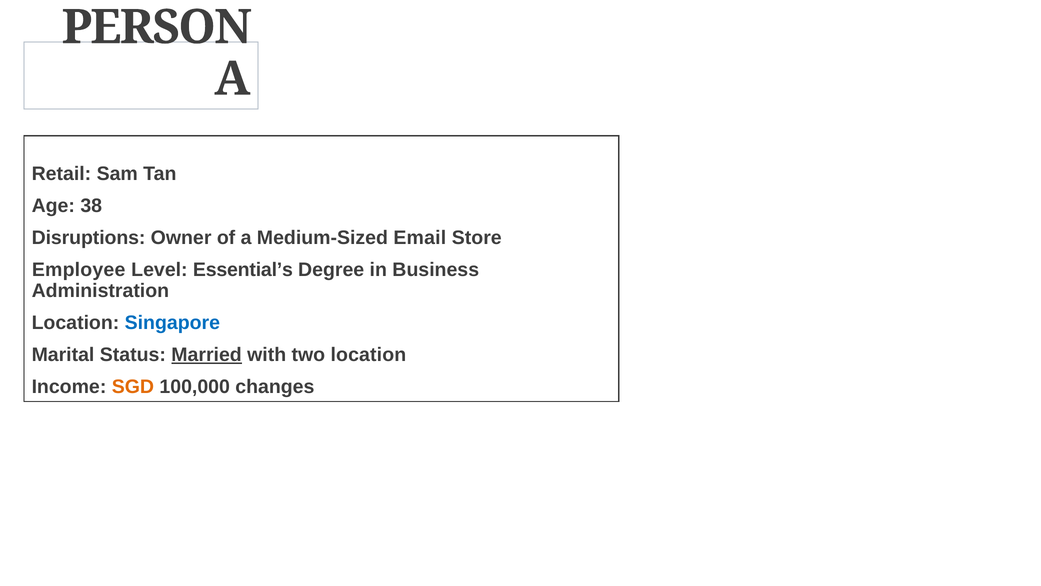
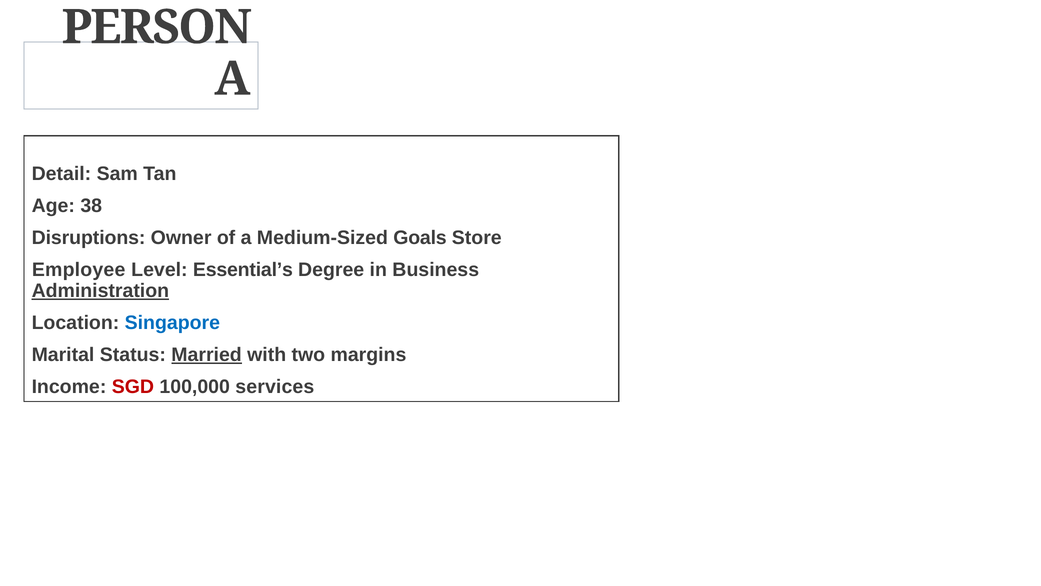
Retail: Retail -> Detail (61, 174)
Email: Email -> Goals (420, 238)
Administration underline: none -> present (100, 291)
two location: location -> margins (368, 355)
SGD colour: orange -> red (133, 386)
changes: changes -> services (275, 386)
